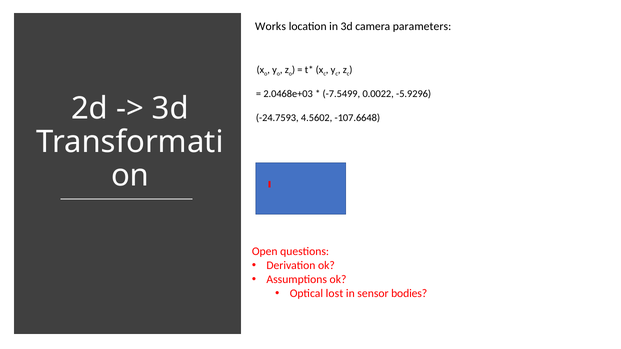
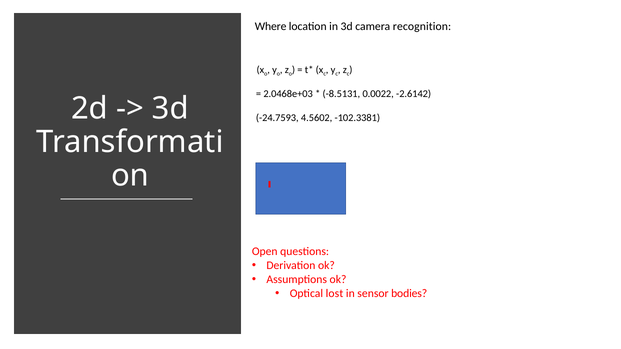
Works: Works -> Where (271, 26)
parameters: parameters -> recognition (422, 26)
-7.5499: -7.5499 -> -8.5131 (341, 94)
-5.9296: -5.9296 -> -2.6142 (414, 94)
-107.6648: -107.6648 -> -102.3381 (357, 118)
